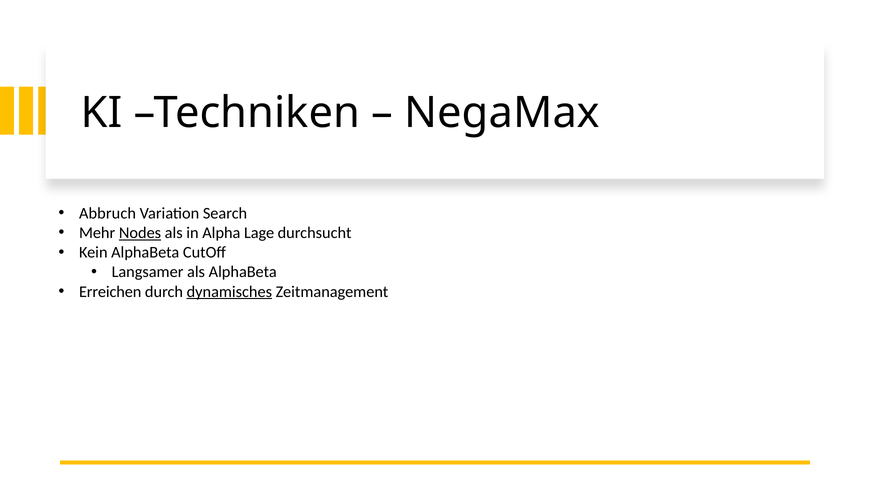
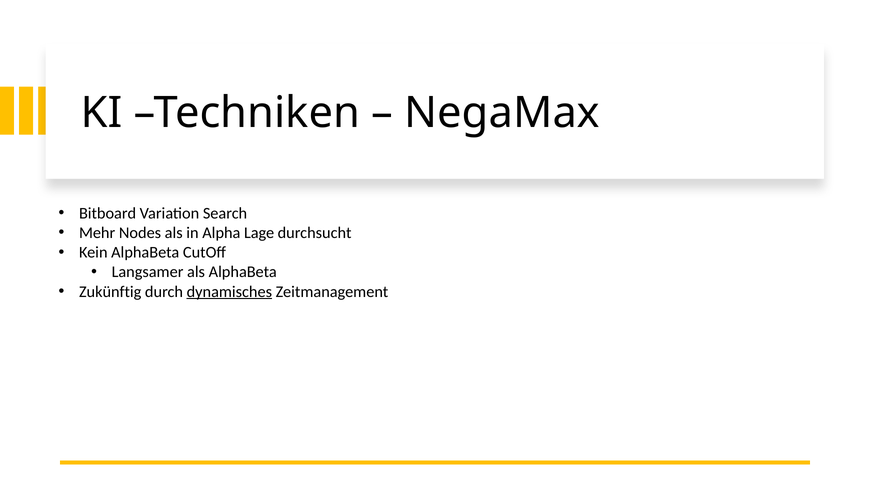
Abbruch: Abbruch -> Bitboard (108, 214)
Nodes underline: present -> none (140, 233)
Erreichen: Erreichen -> Zukünftig (110, 292)
